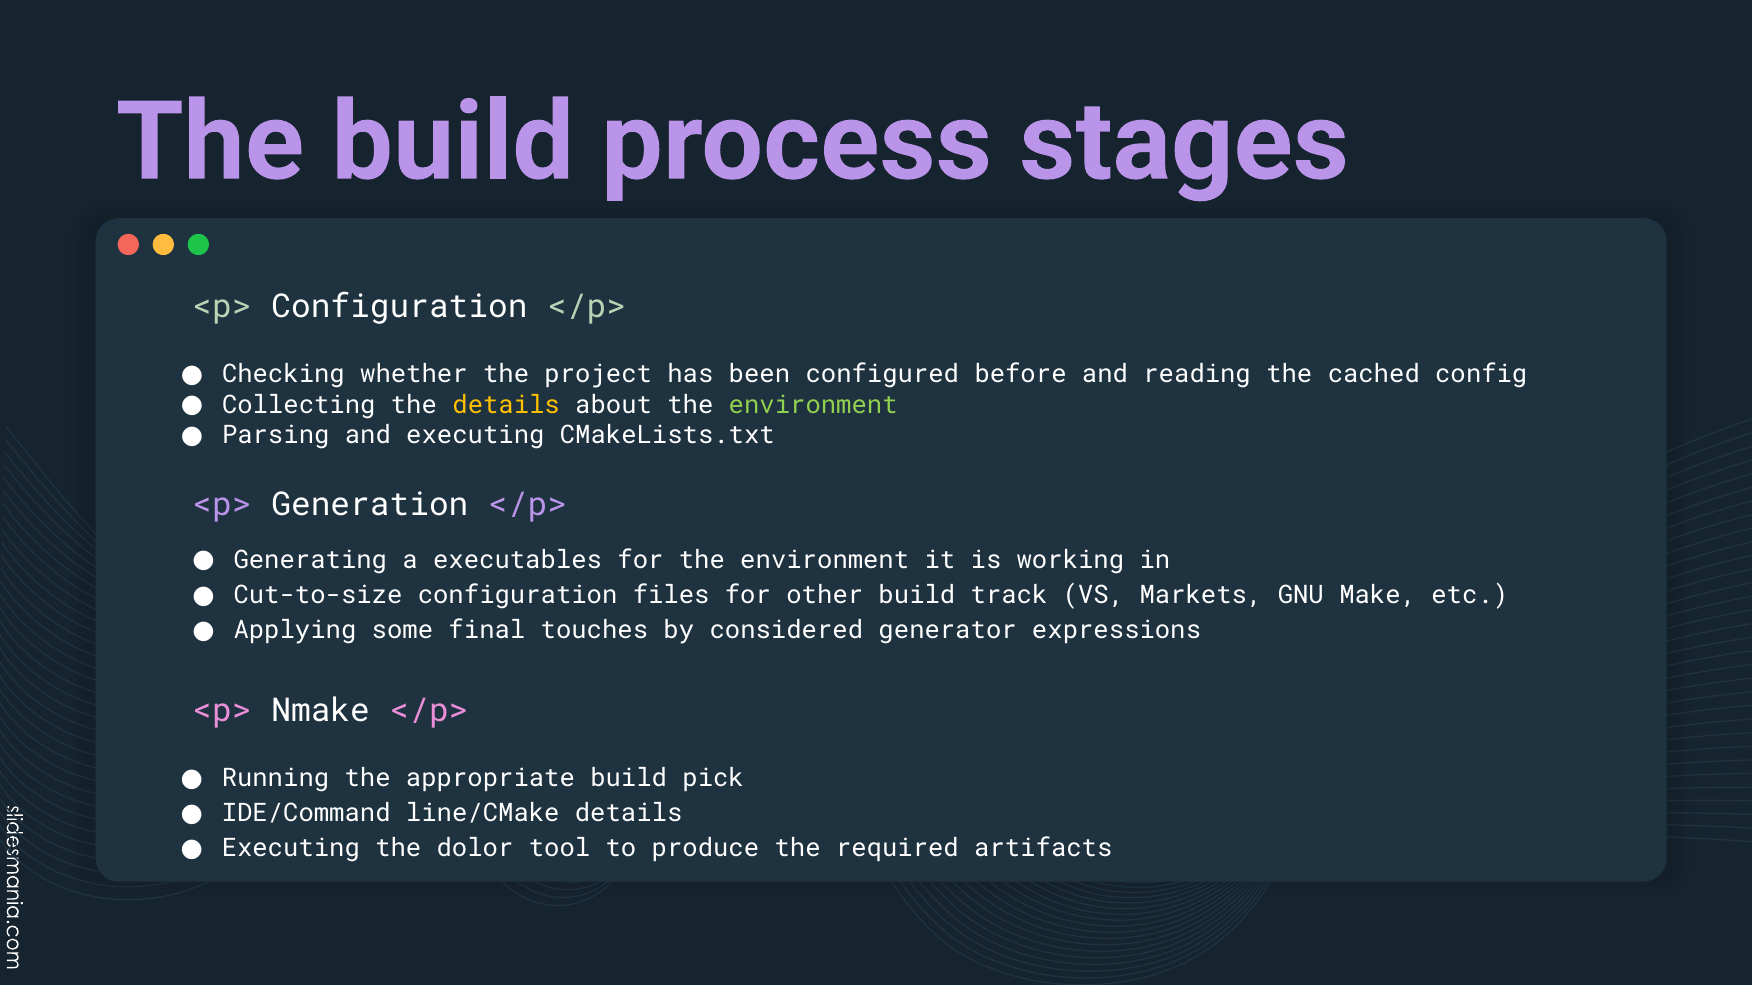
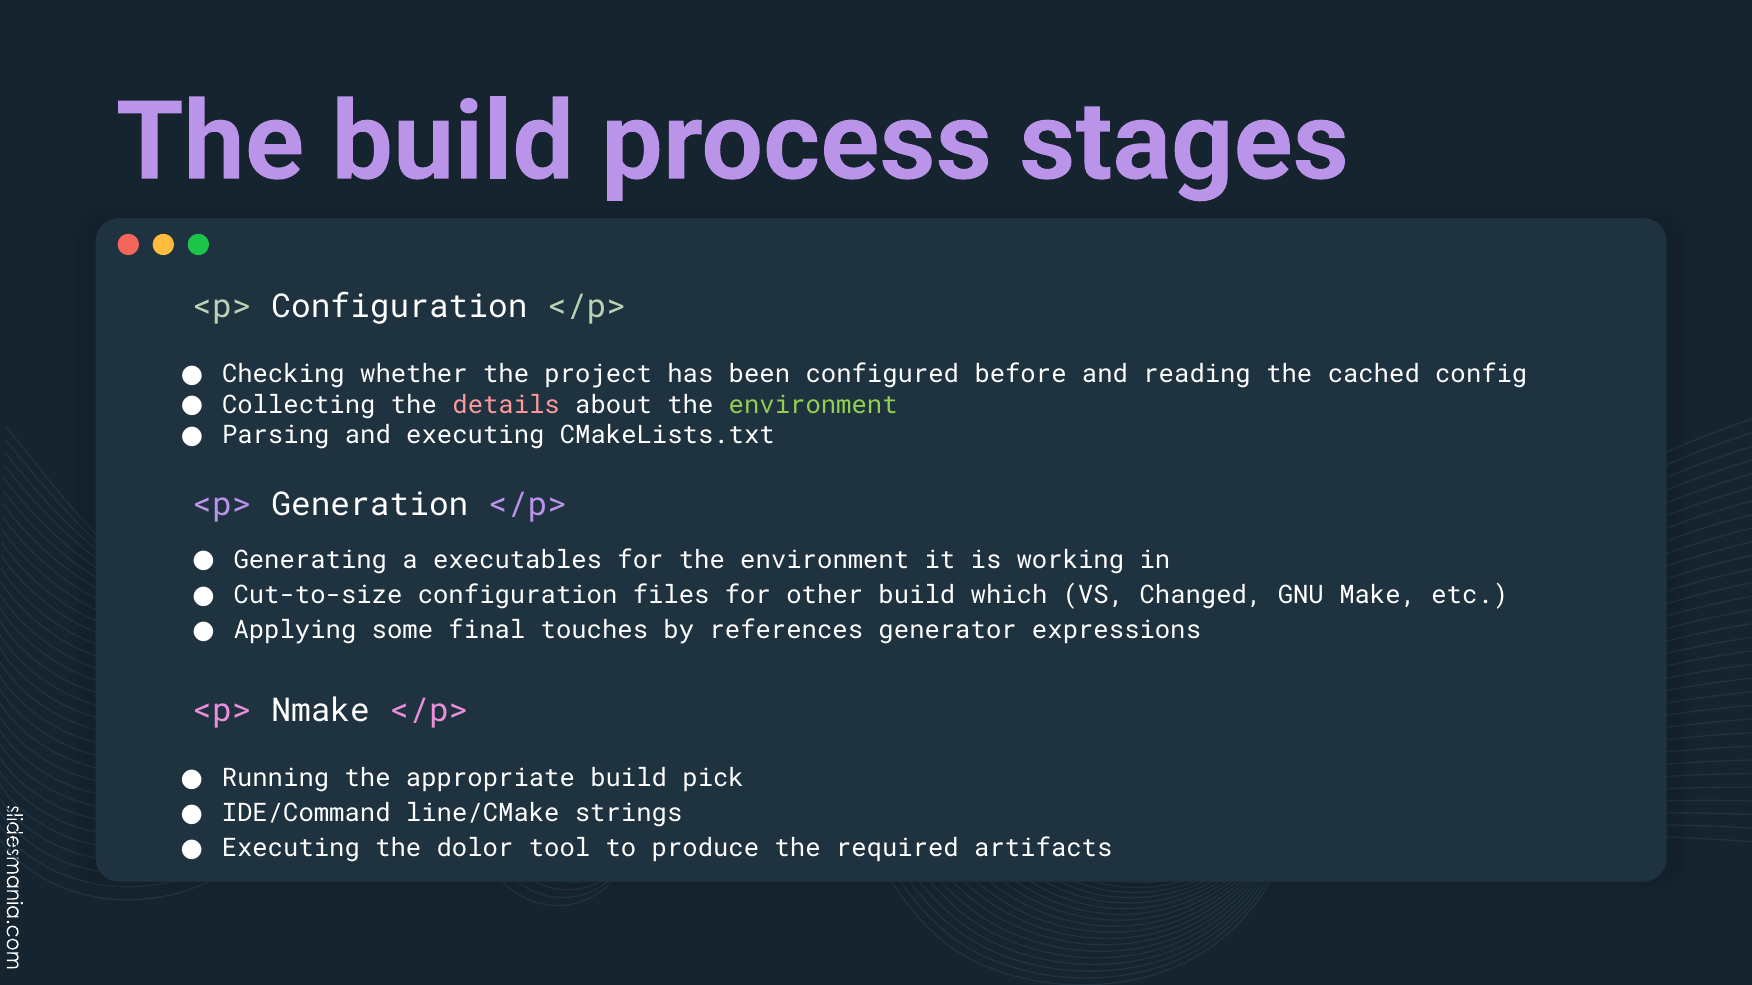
details colour: yellow -> pink (506, 405)
track: track -> which (1009, 595)
Markets: Markets -> Changed (1201, 595)
considered: considered -> references (786, 631)
line/CMake details: details -> strings (629, 814)
